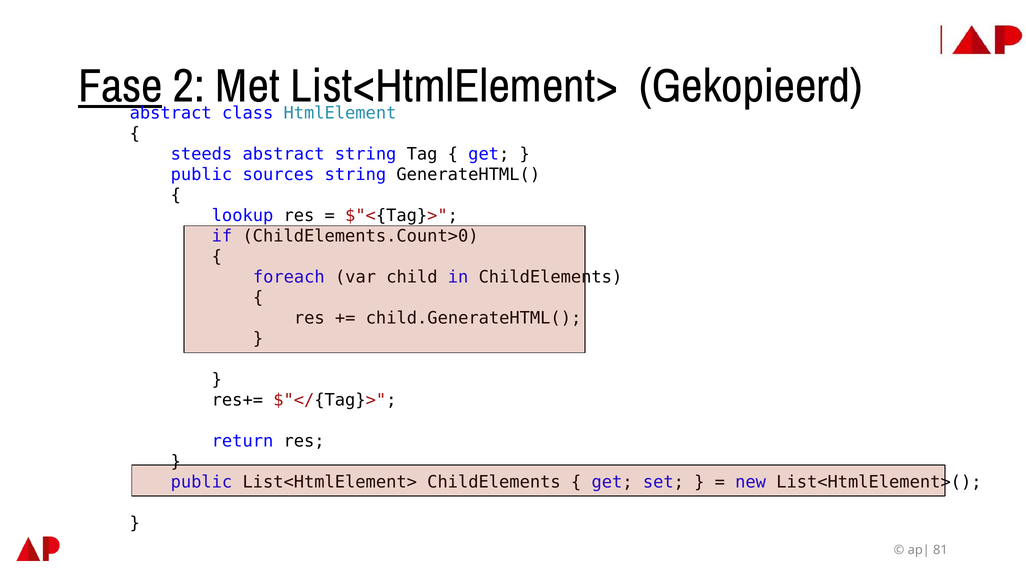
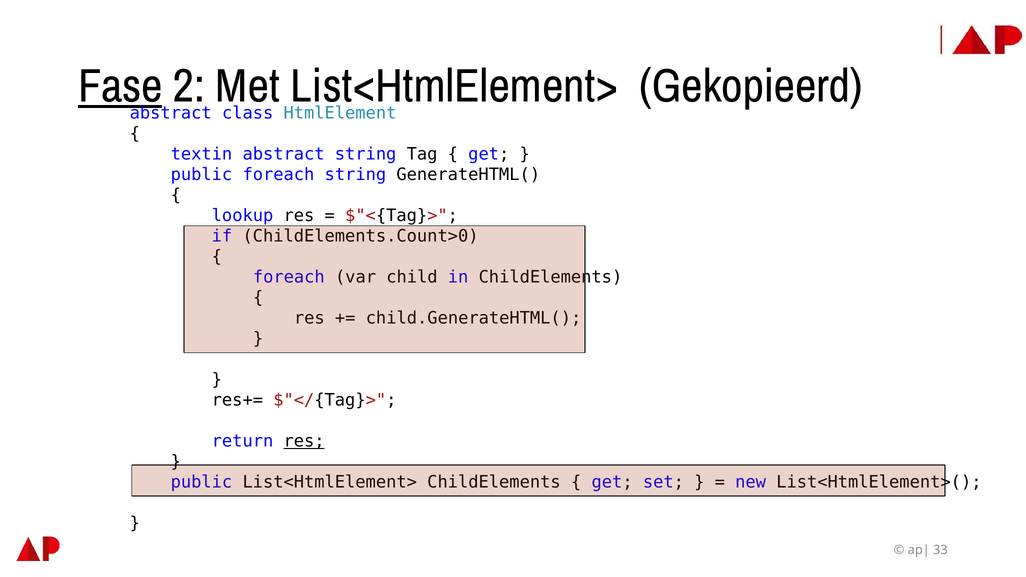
steeds: steeds -> textin (201, 154)
public sources: sources -> foreach (278, 175)
res underline: none -> present (304, 441)
81: 81 -> 33 (940, 550)
